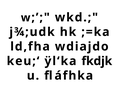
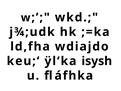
fkdjk: fkdjk -> isysh (97, 61)
